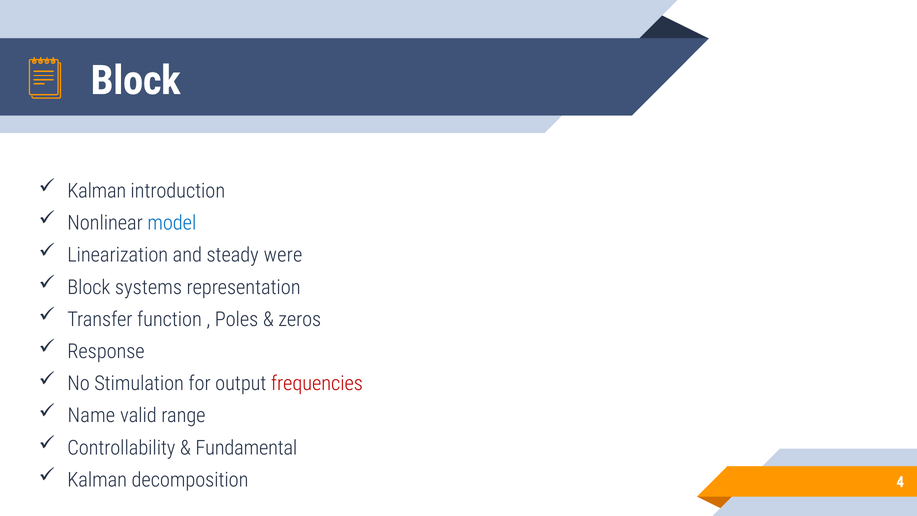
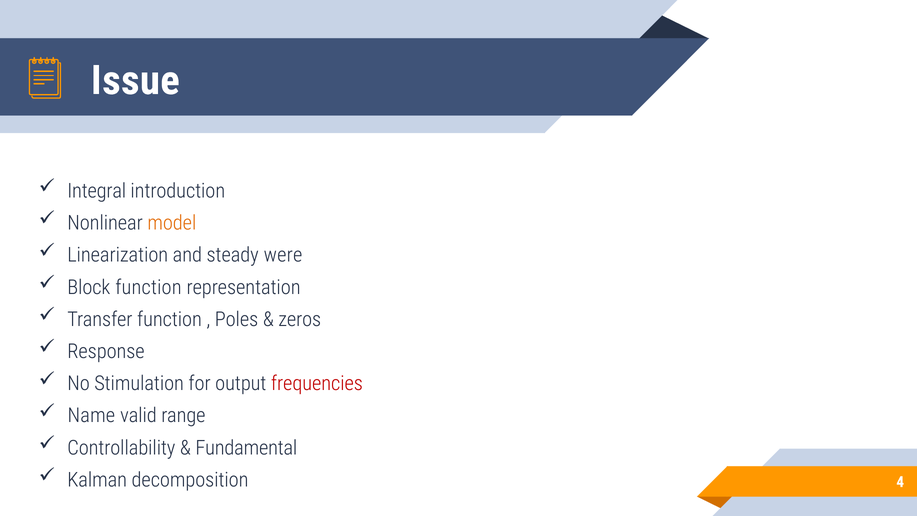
Block: Block -> Issue (135, 81)
Kalman: Kalman -> Integral (97, 191)
model colour: blue -> orange (172, 223)
Block systems: systems -> function (148, 287)
